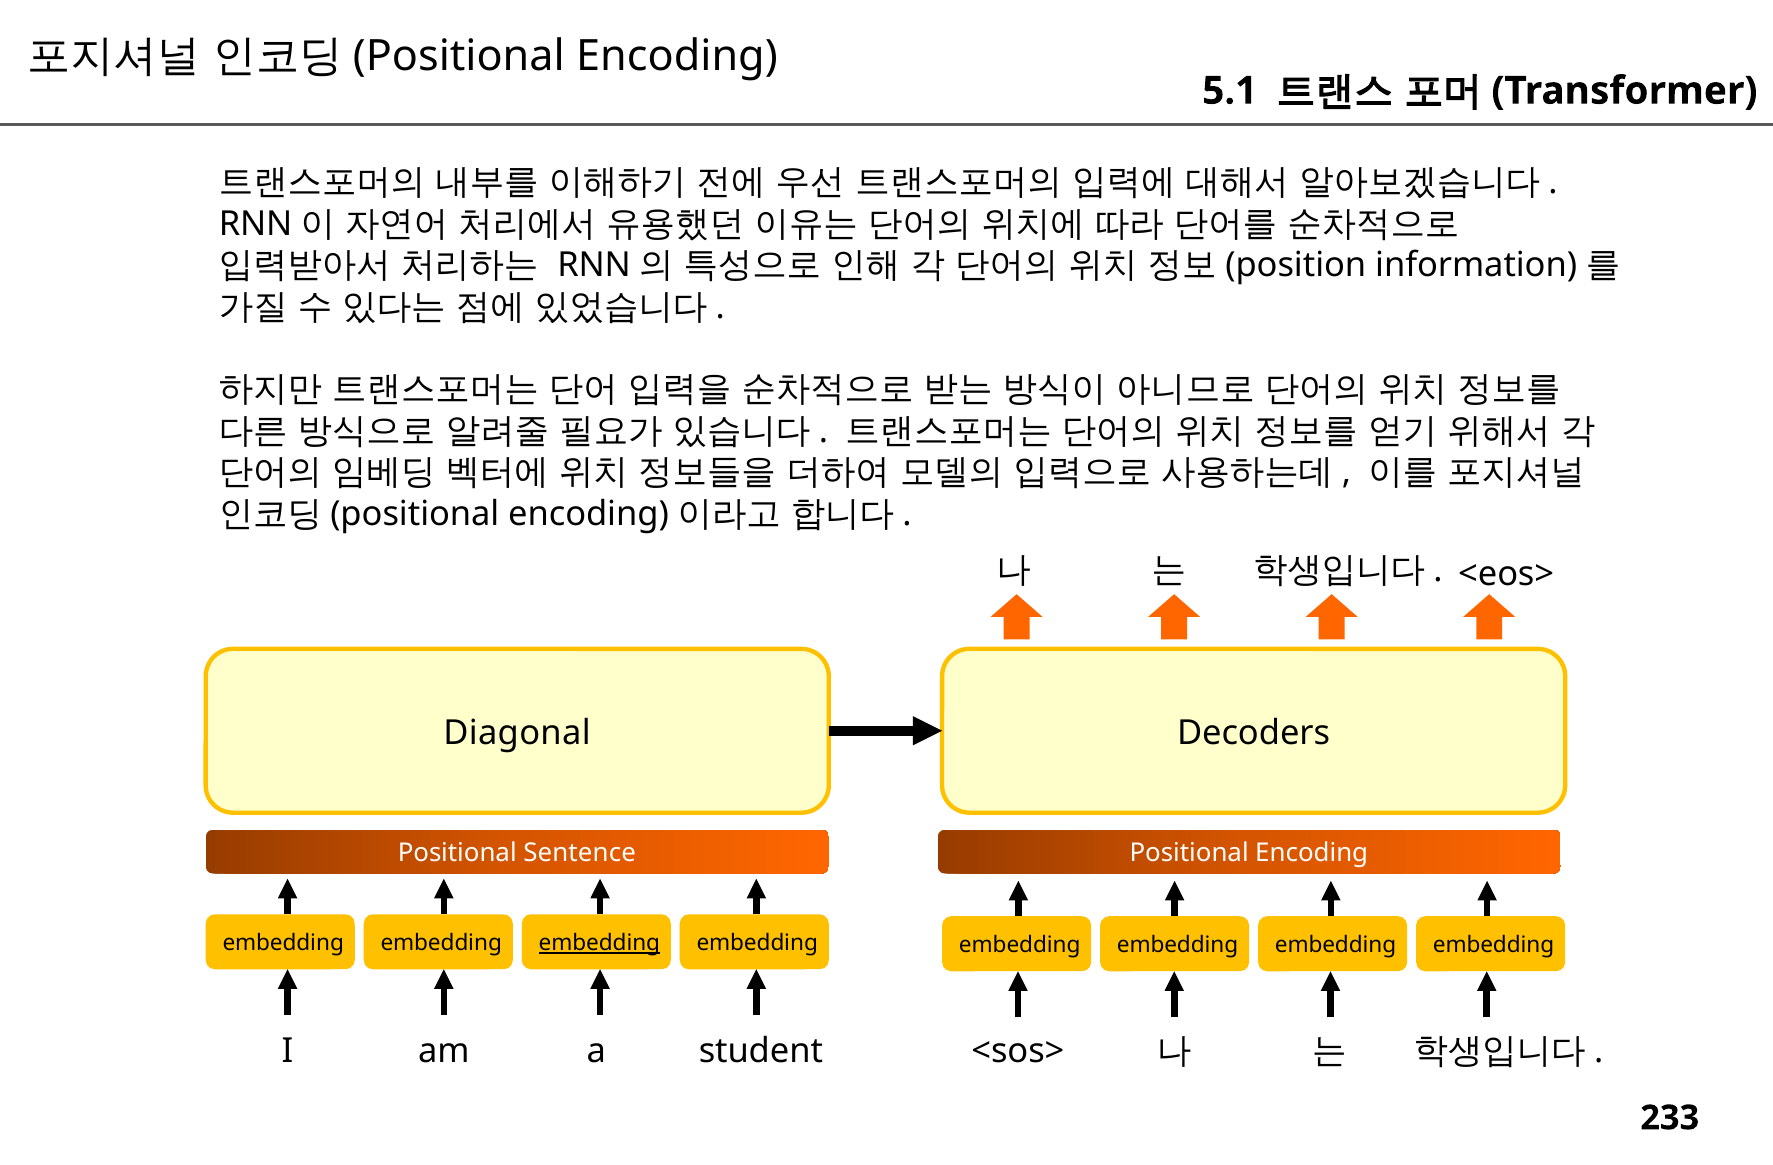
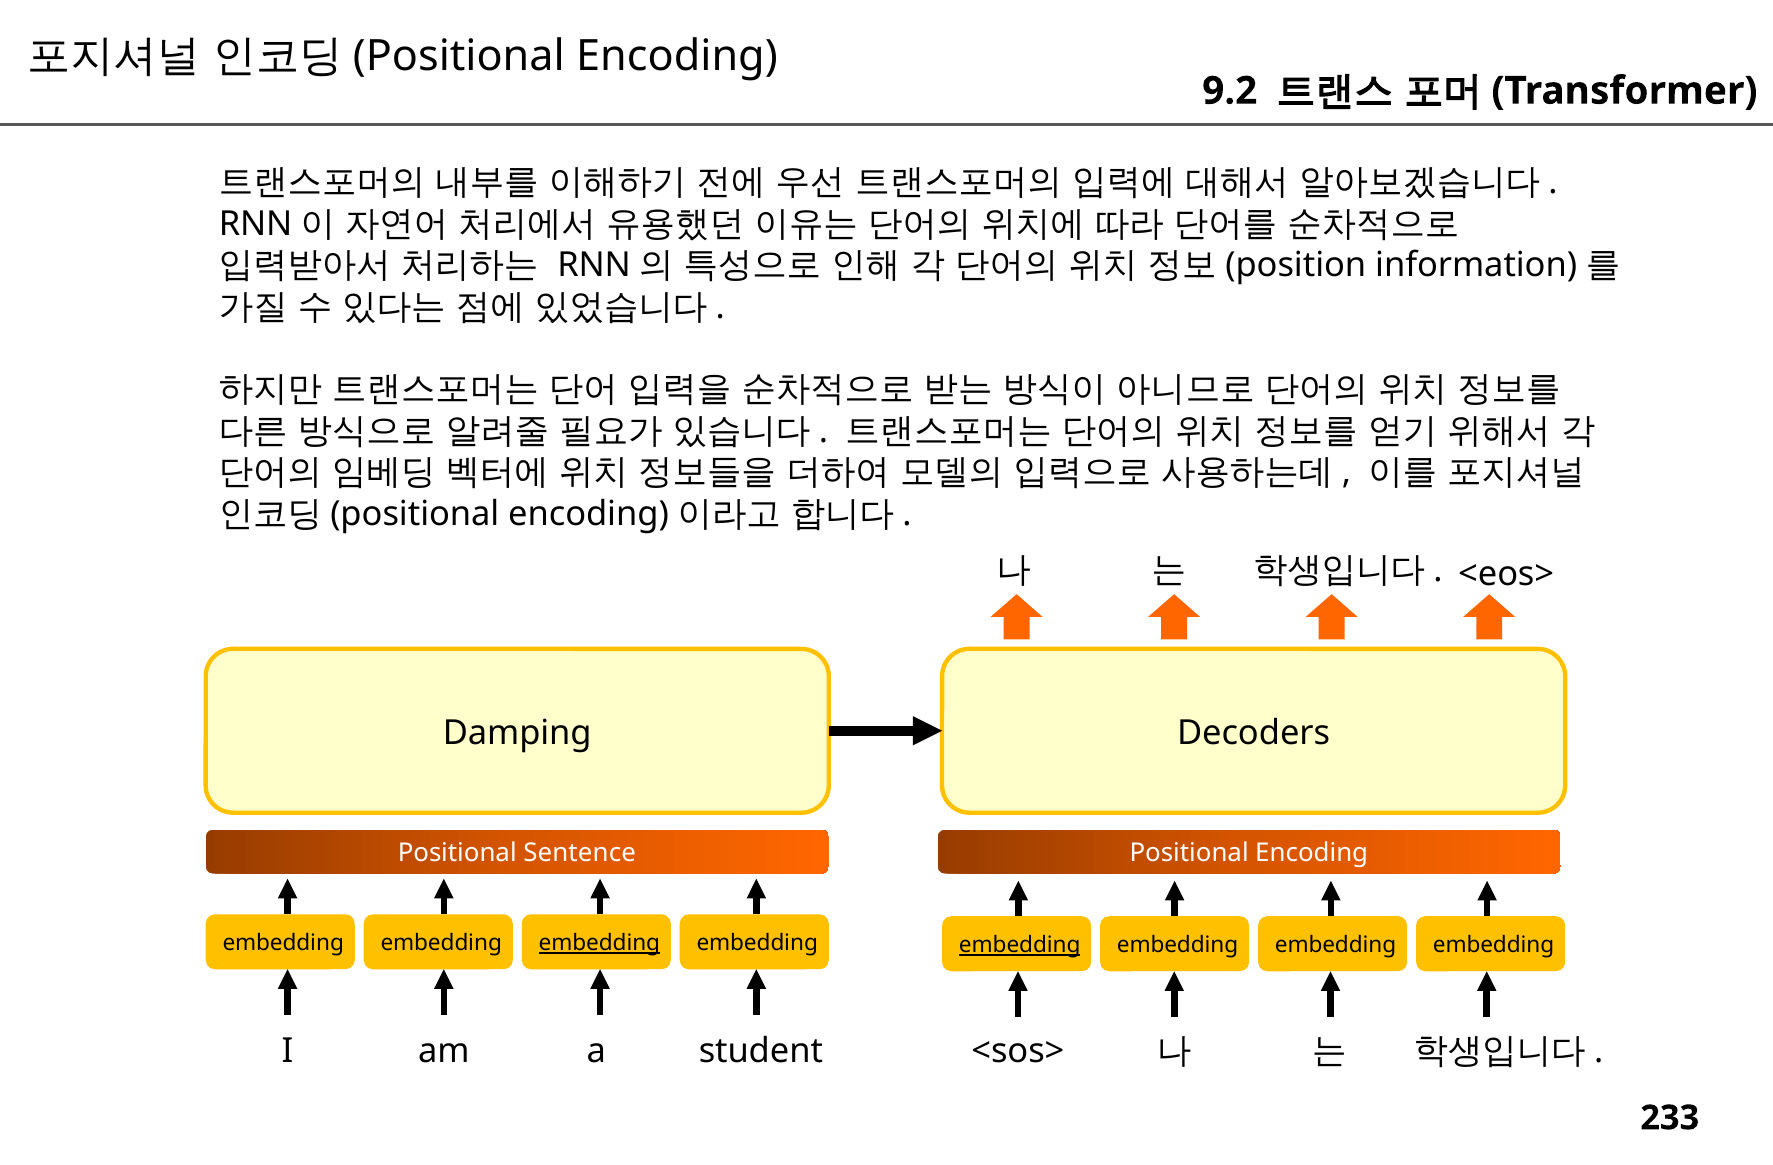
5.1: 5.1 -> 9.2 (1230, 91)
Diagonal: Diagonal -> Damping (517, 733)
embedding underline: none -> present (1020, 945)
